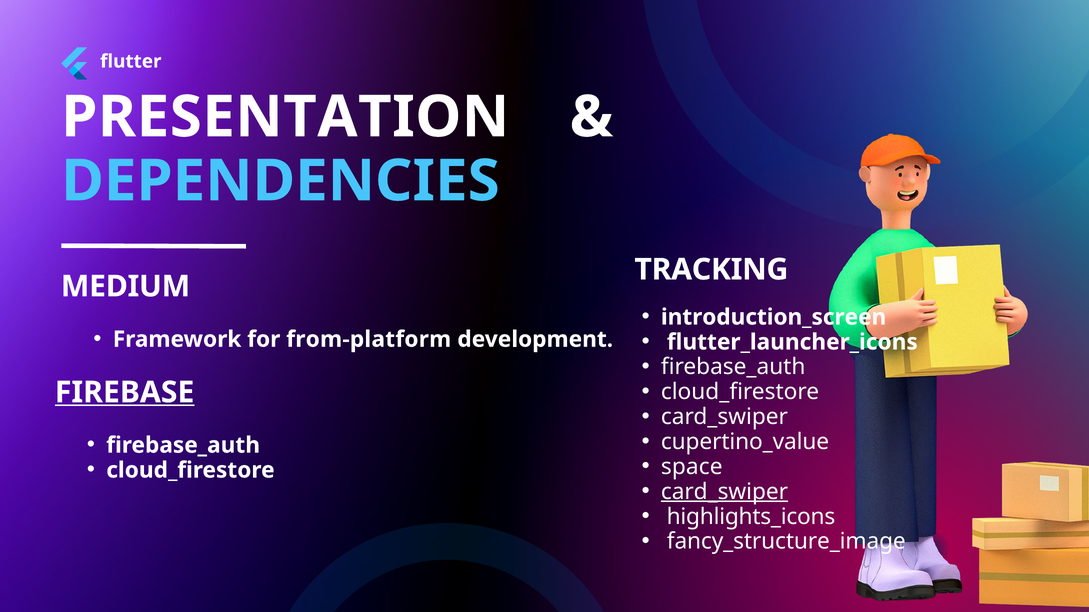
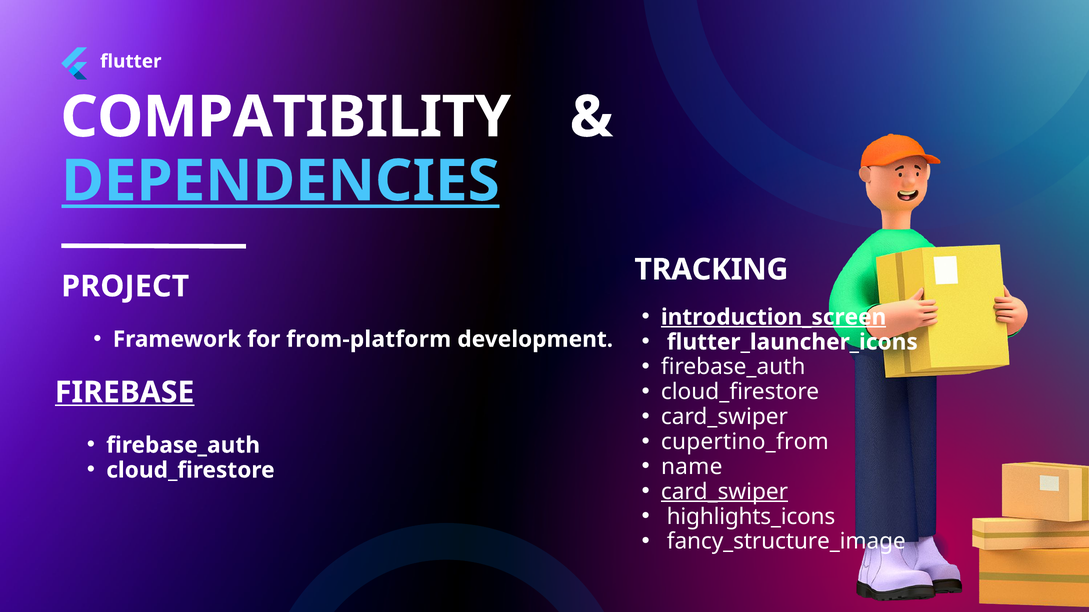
PRESENTATION: PRESENTATION -> COMPATIBILITY (286, 117)
DEPENDENCIES underline: none -> present (280, 181)
MEDIUM: MEDIUM -> PROJECT (125, 287)
introduction_screen underline: none -> present (774, 317)
cupertino_value: cupertino_value -> cupertino_from (745, 442)
space: space -> name (692, 467)
